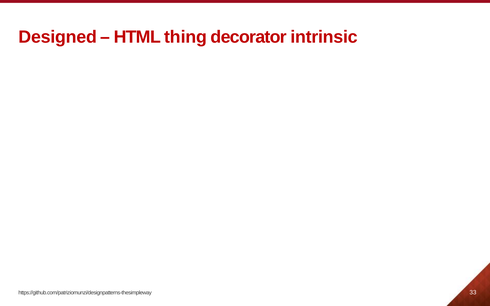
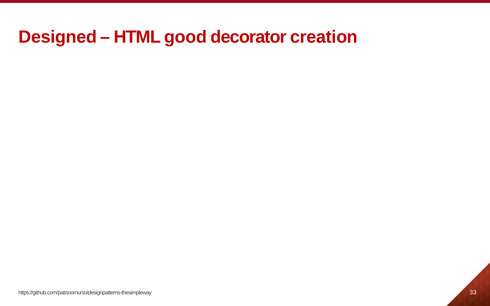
thing: thing -> good (186, 37)
intrinsic: intrinsic -> creation (324, 37)
